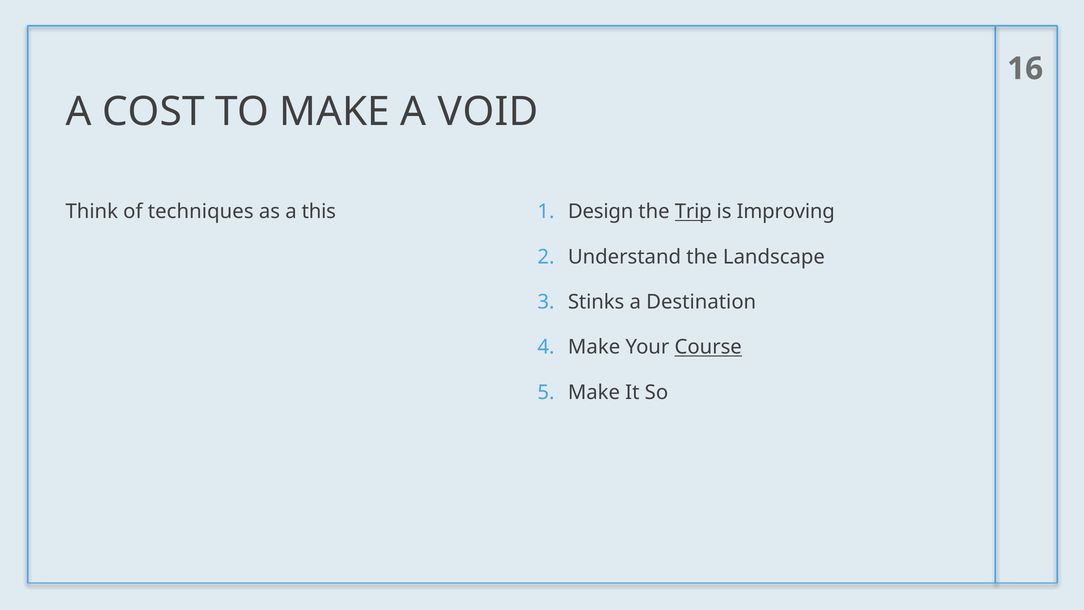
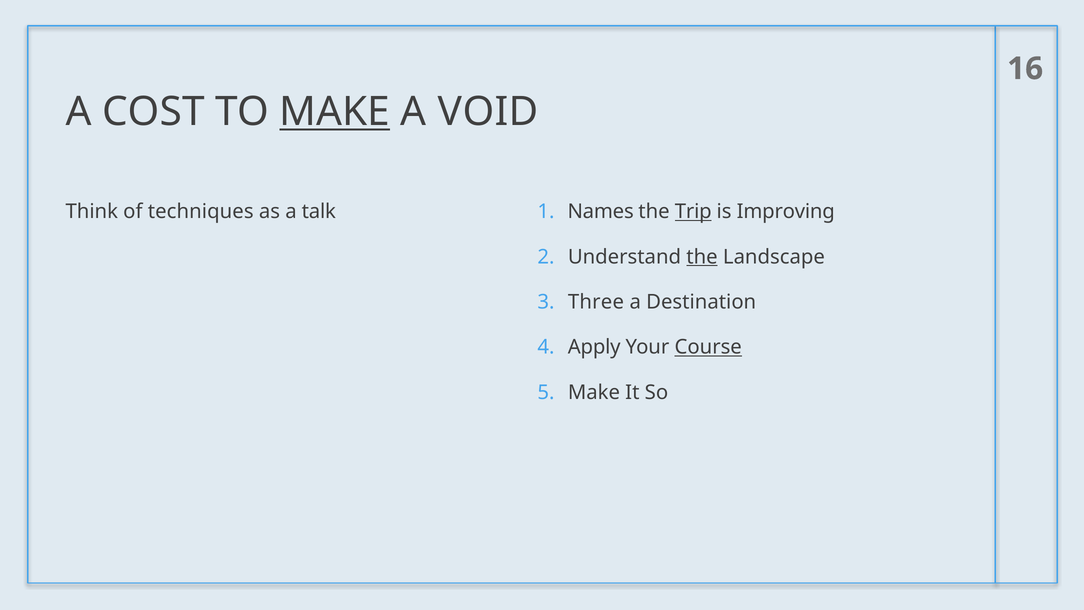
MAKE underline: none -> present (335, 112)
this: this -> talk (319, 212)
Design: Design -> Names (601, 212)
the underline: none -> present (702, 257)
Stinks: Stinks -> Three (596, 302)
Make: Make -> Apply (594, 347)
